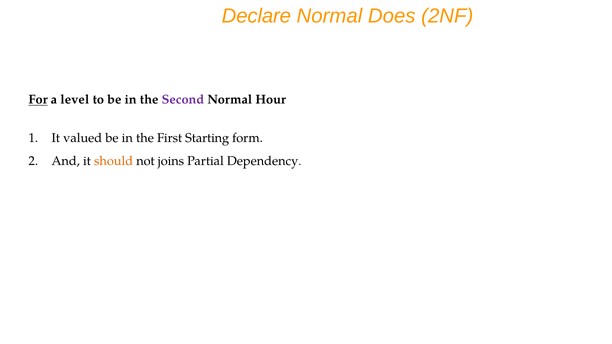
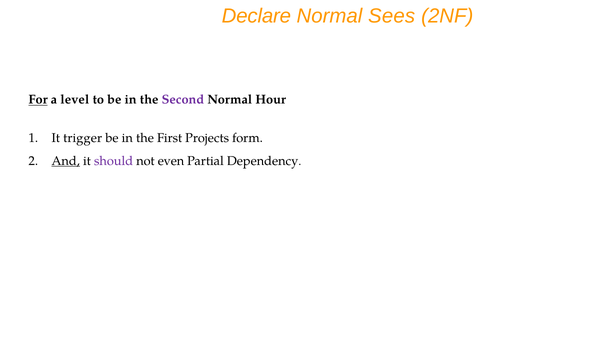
Does: Does -> Sees (392, 16)
valued: valued -> trigger (83, 138)
Starting: Starting -> Projects (207, 138)
And underline: none -> present (66, 161)
should colour: orange -> purple (114, 161)
joins: joins -> even (171, 161)
